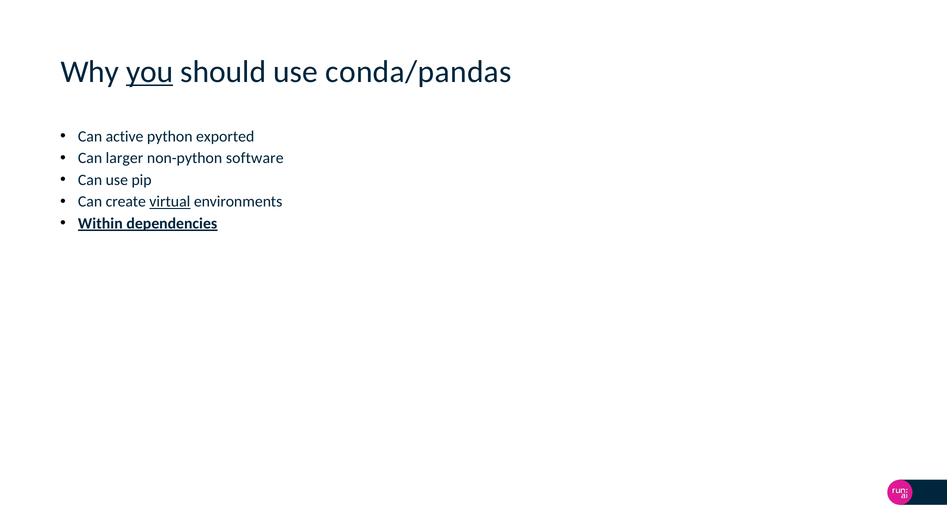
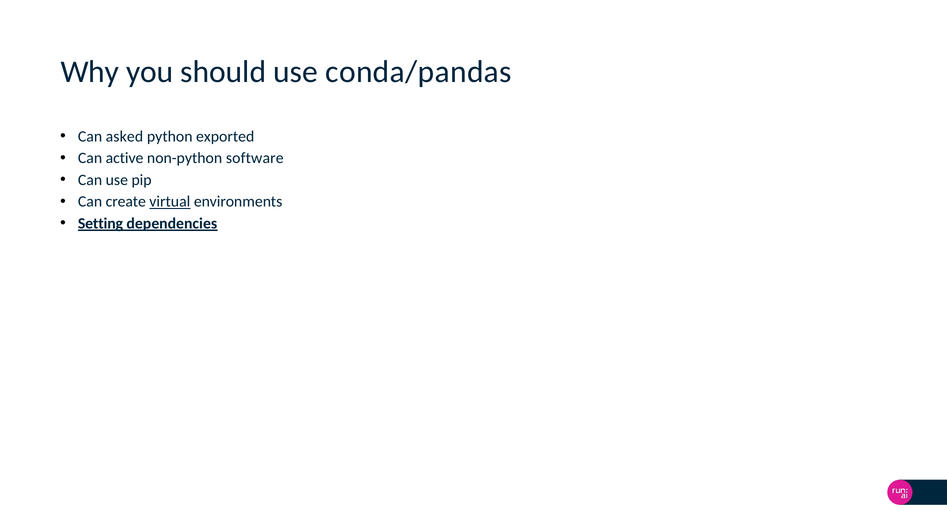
you underline: present -> none (150, 72)
active: active -> asked (124, 137)
larger: larger -> active (125, 159)
Within: Within -> Setting (100, 224)
